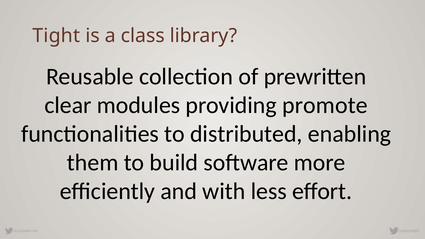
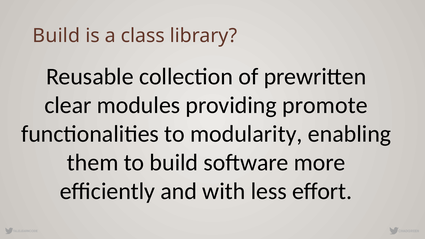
Tight: Tight -> Build (56, 36)
distributed: distributed -> modularity (246, 134)
